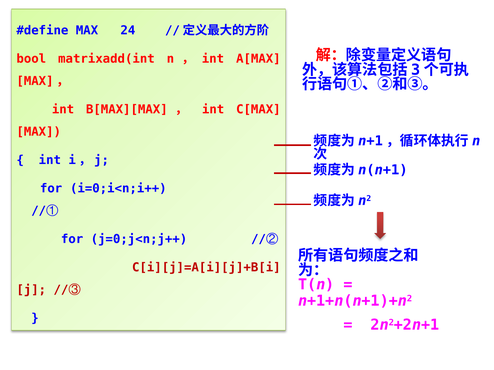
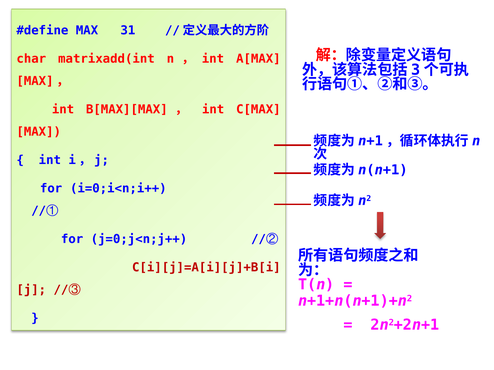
24: 24 -> 31 (128, 31)
bool: bool -> char (31, 59)
